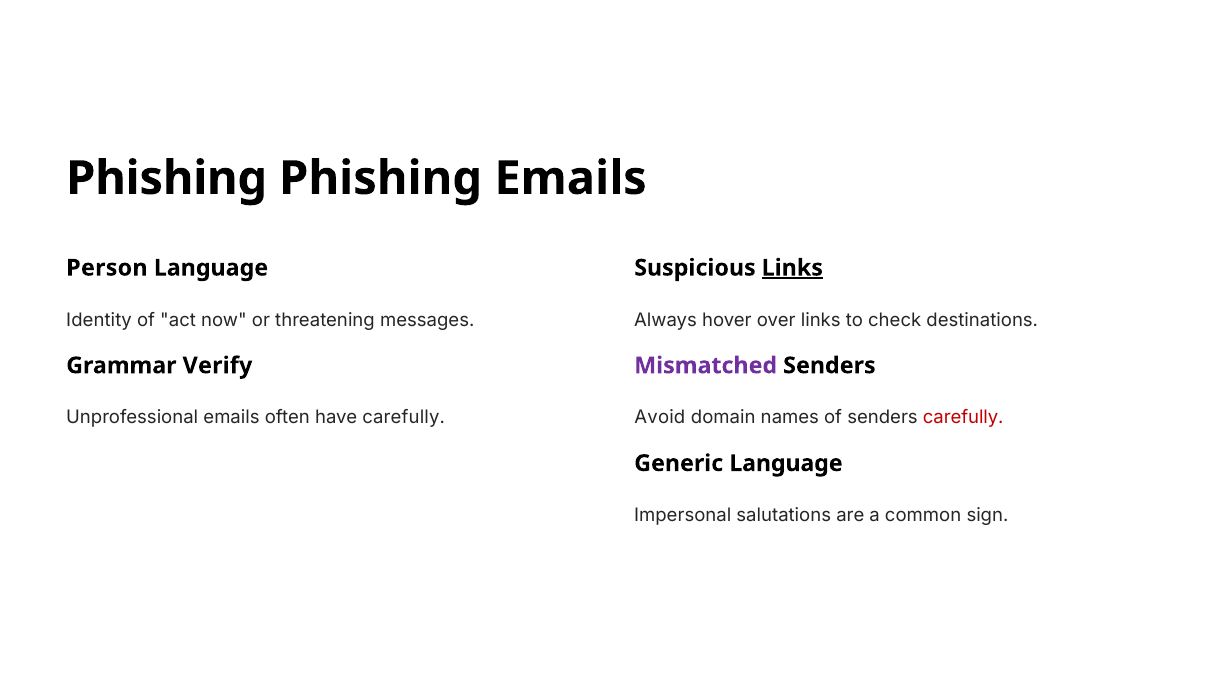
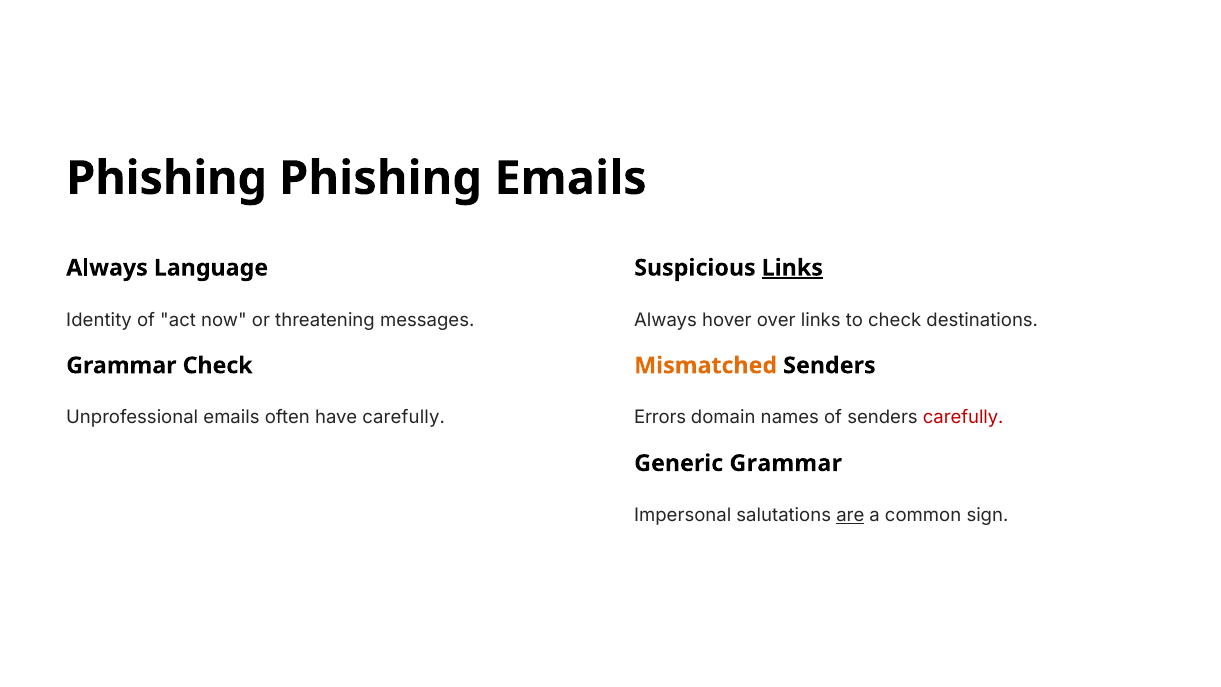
Person: Person -> Always (107, 268)
Grammar Verify: Verify -> Check (218, 365)
Mismatched colour: purple -> orange (706, 365)
Avoid: Avoid -> Errors (660, 418)
Generic Language: Language -> Grammar (786, 463)
are underline: none -> present (850, 515)
